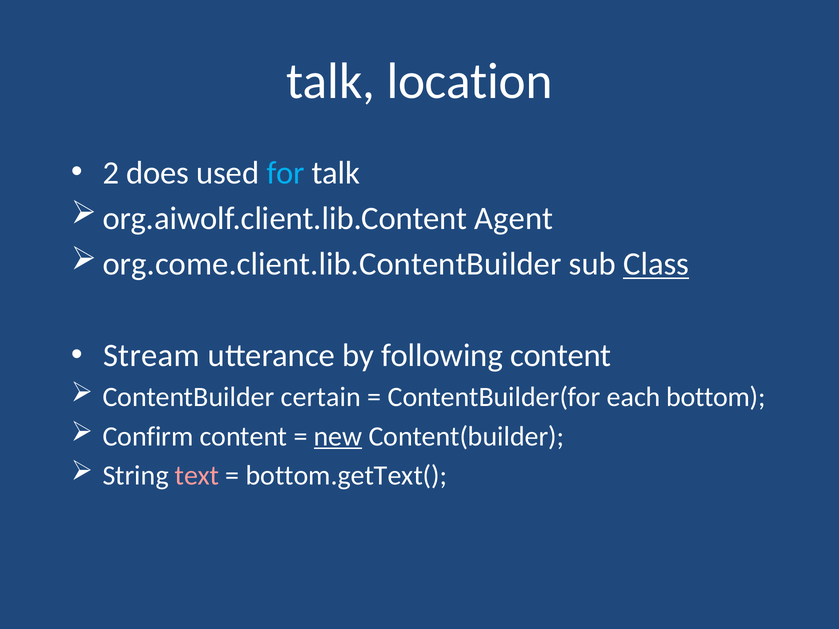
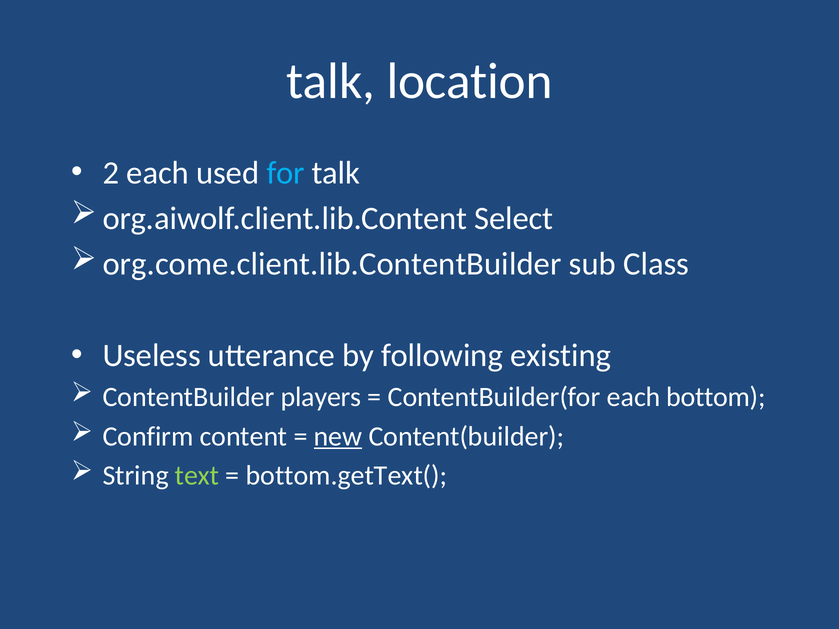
2 does: does -> each (158, 173)
Agent: Agent -> Select (514, 219)
Class underline: present -> none (656, 264)
Stream: Stream -> Useless (152, 356)
following content: content -> existing (561, 356)
certain: certain -> players (321, 397)
text colour: pink -> light green (197, 476)
